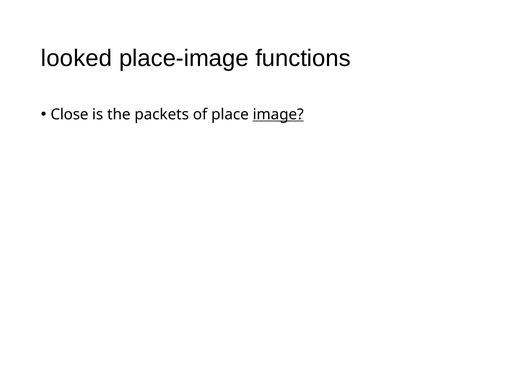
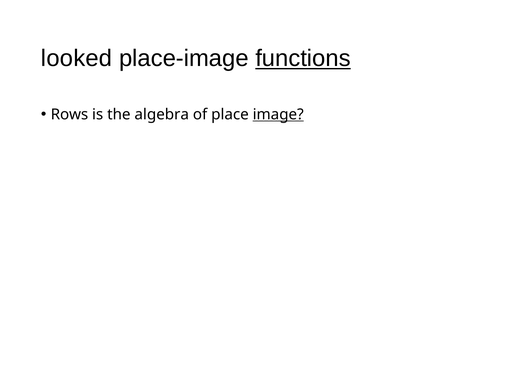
functions underline: none -> present (303, 58)
Close: Close -> Rows (69, 115)
packets: packets -> algebra (162, 115)
